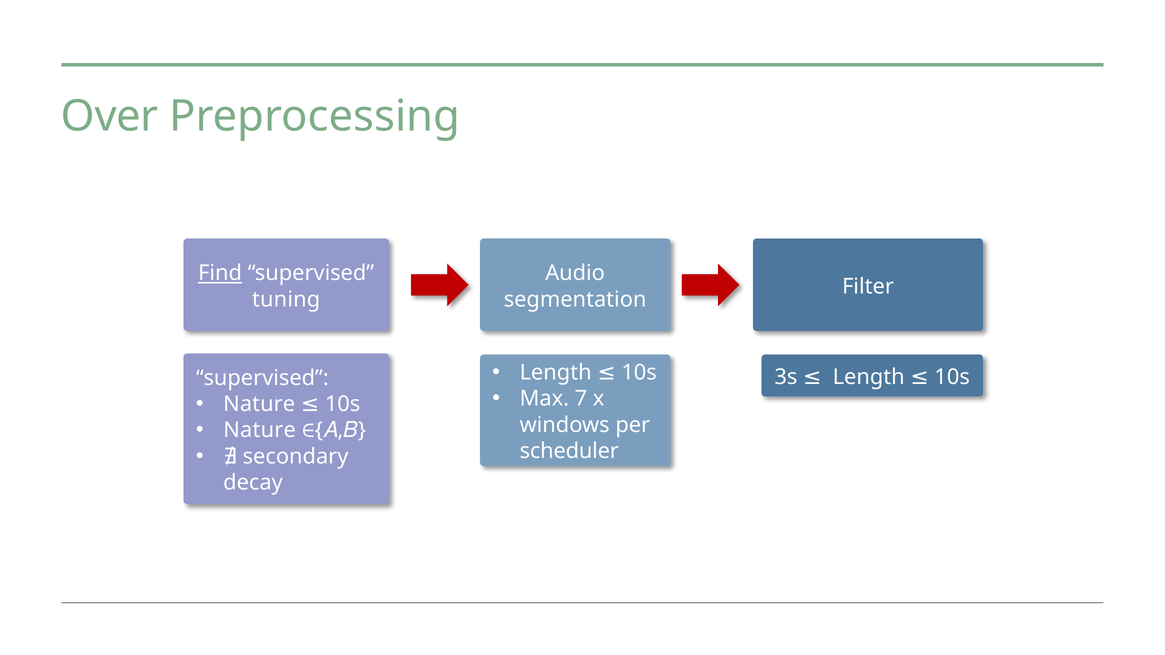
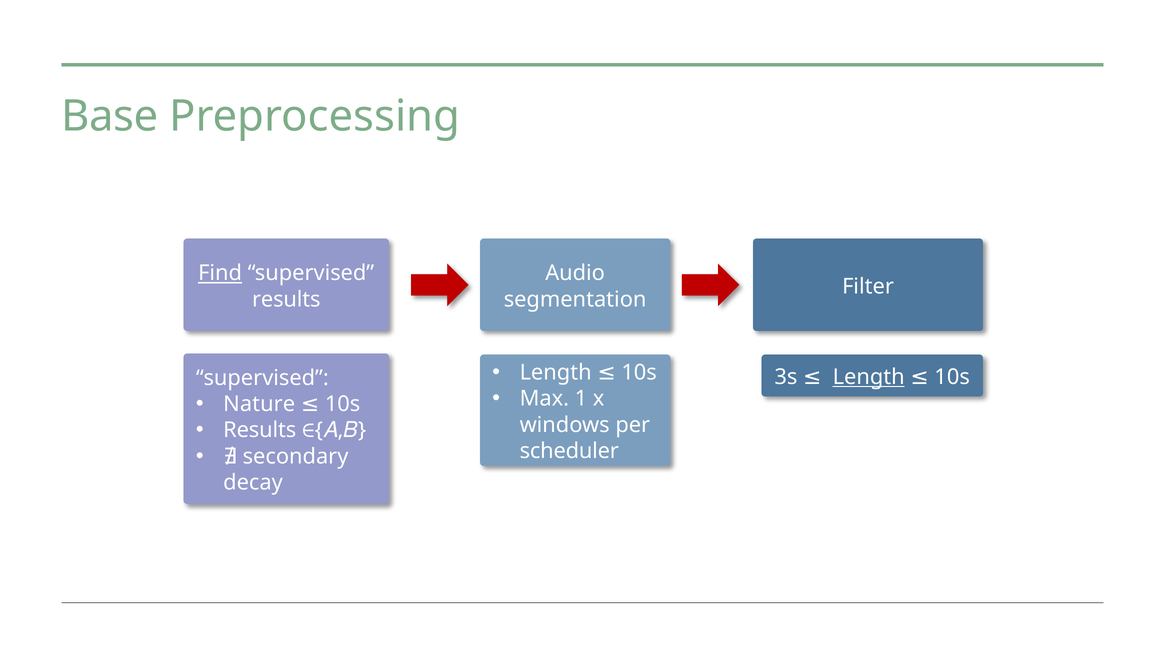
Over: Over -> Base (110, 116)
tuning: tuning -> results (286, 300)
Length underline: none -> present (869, 377)
7: 7 -> 1 (581, 399)
Nature: Nature -> Results (260, 430)
